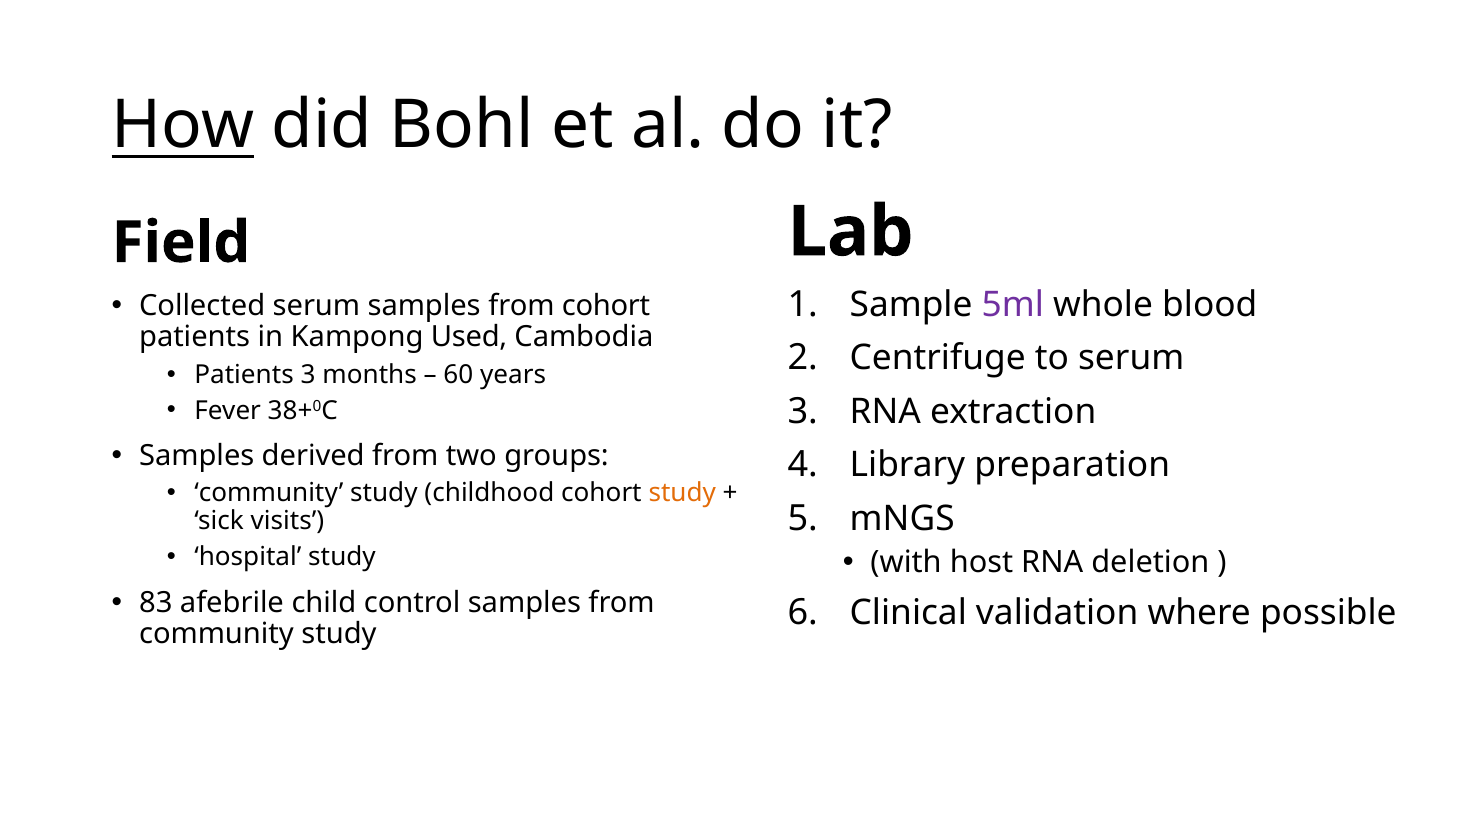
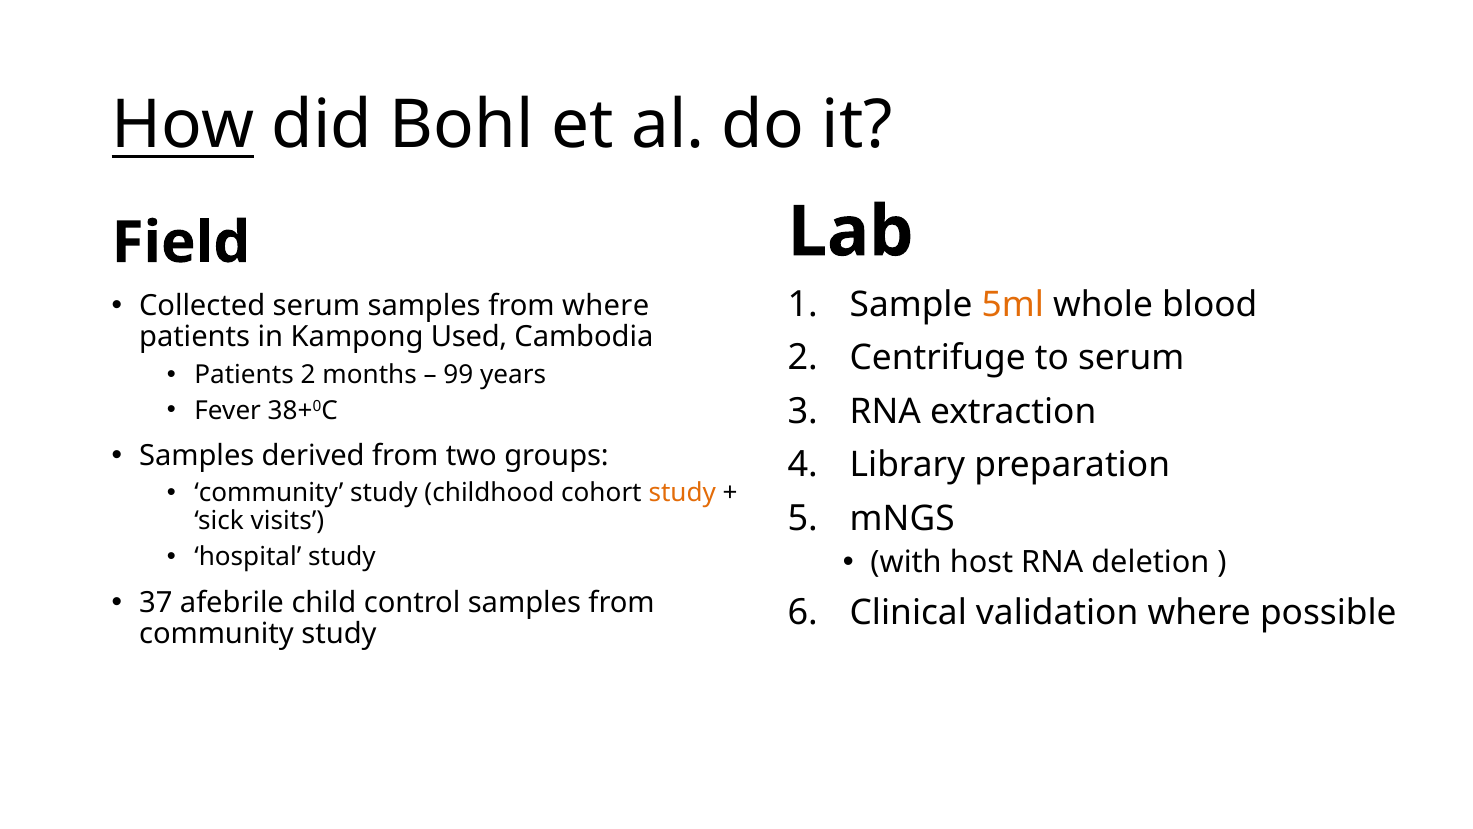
from cohort: cohort -> where (606, 305)
5ml colour: purple -> orange (1013, 305)
Patients 3: 3 -> 2 (308, 374)
60: 60 -> 99 (458, 374)
83: 83 -> 37 (156, 602)
